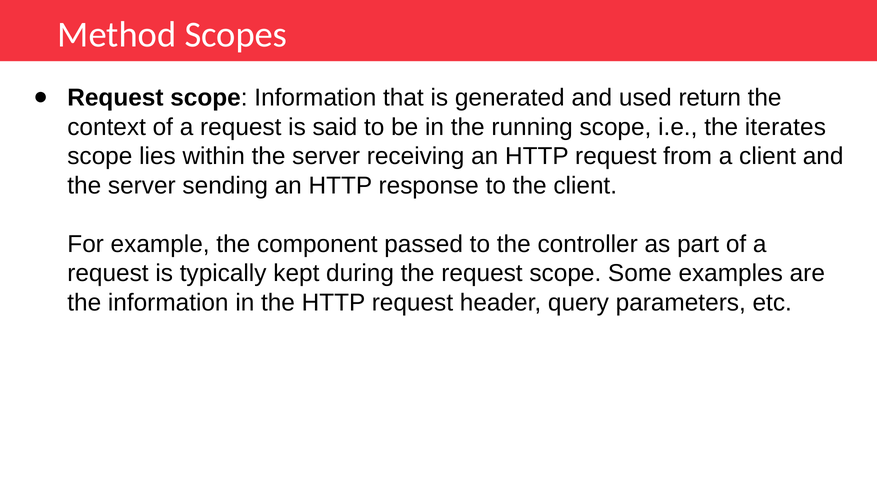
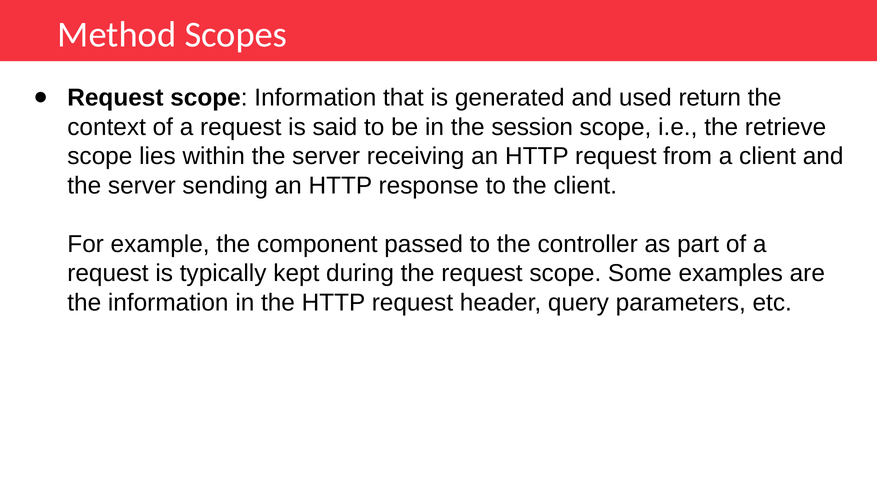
running: running -> session (532, 127)
iterates: iterates -> retrieve (786, 127)
